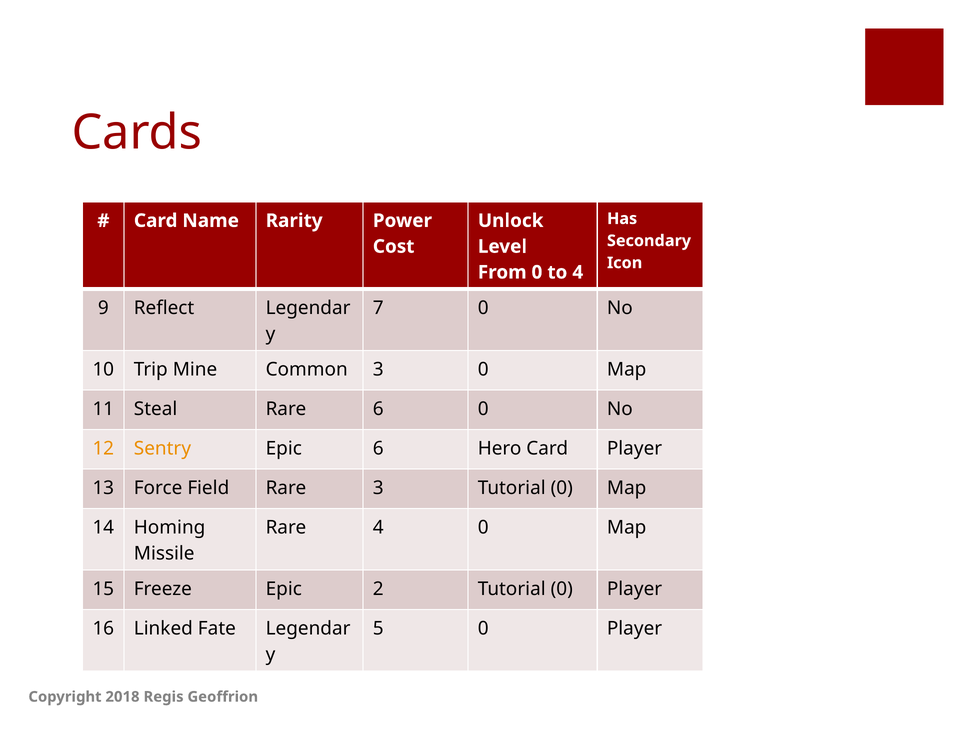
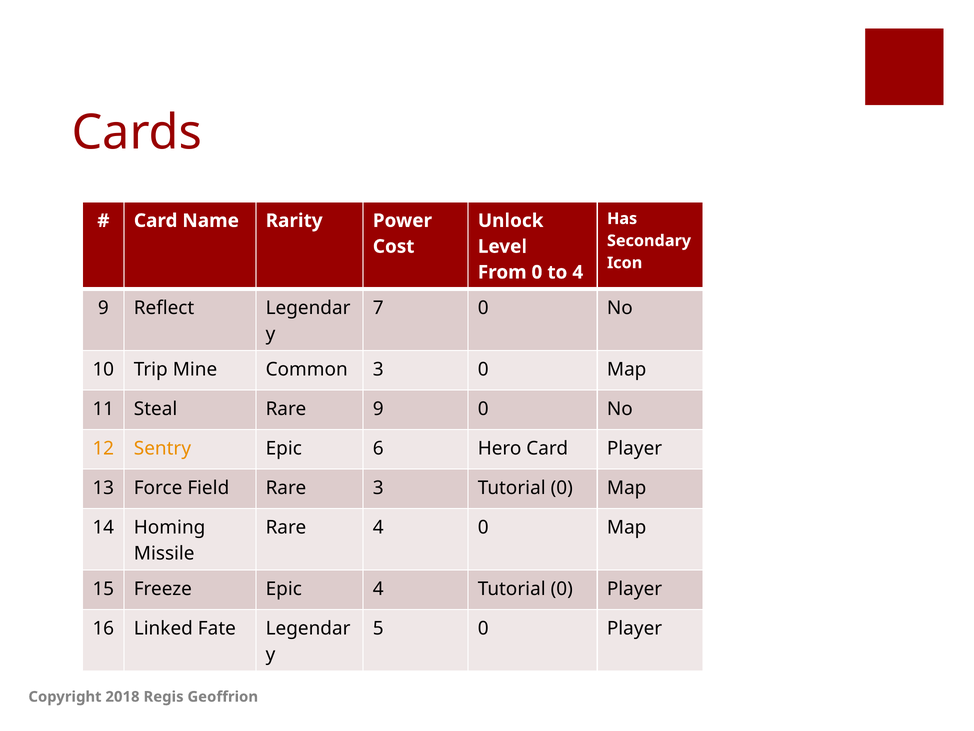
Rare 6: 6 -> 9 (378, 409)
Epic 2: 2 -> 4 (378, 589)
